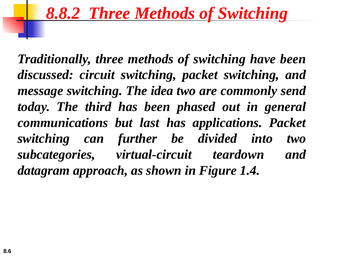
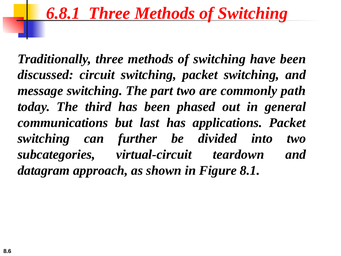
8.8.2: 8.8.2 -> 6.8.1 (63, 13)
idea: idea -> part (162, 91)
send: send -> path (293, 91)
1.4: 1.4 -> 8.1 (250, 170)
